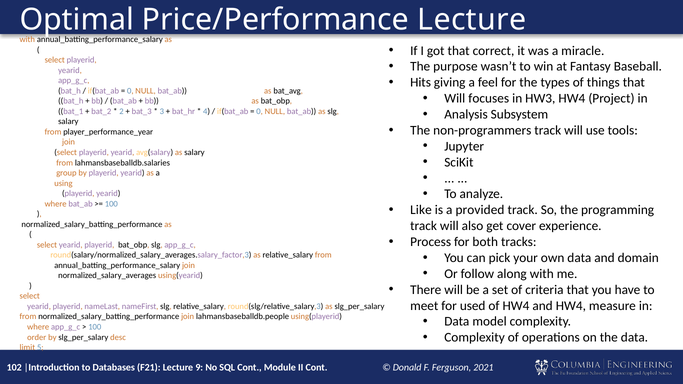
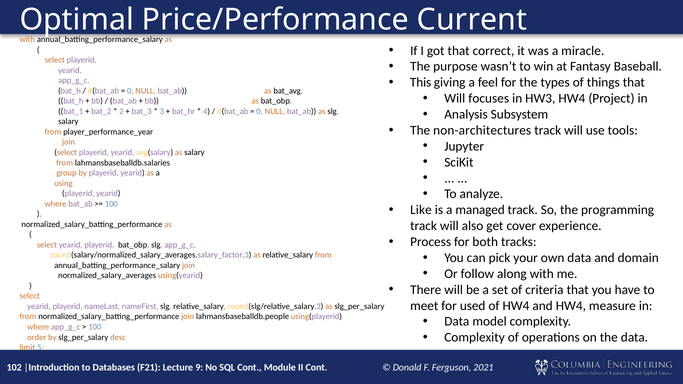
Lecture: Lecture -> Current (472, 20)
Hits: Hits -> This (421, 83)
non-programmers: non-programmers -> non-architectures (482, 130)
provided: provided -> managed (480, 210)
